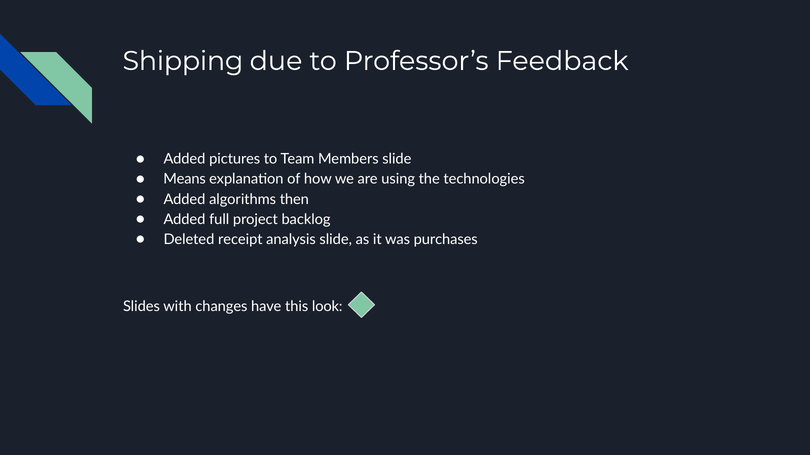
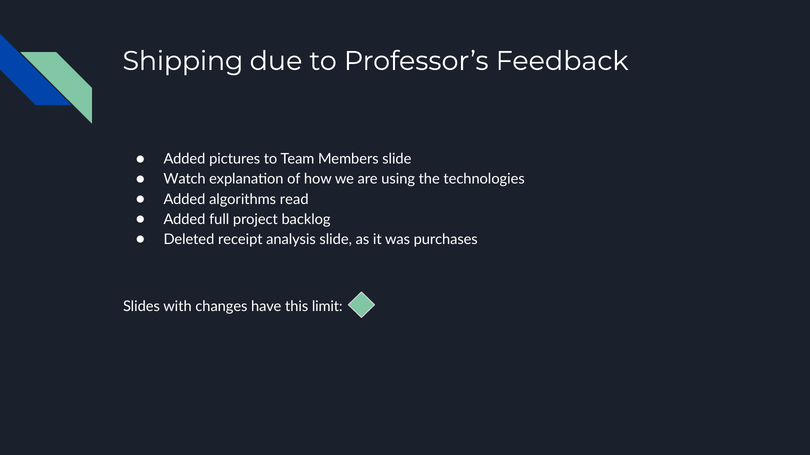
Means: Means -> Watch (185, 179)
then: then -> read (294, 199)
look: look -> limit (327, 307)
